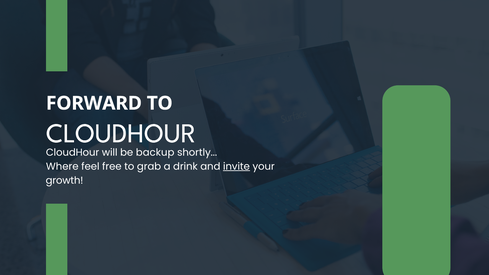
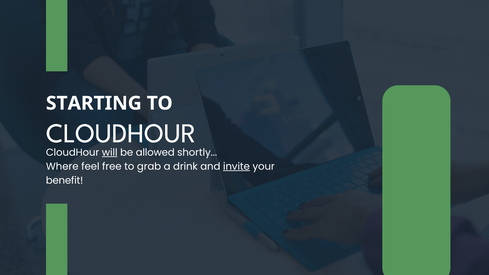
FORWARD: FORWARD -> STARTING (94, 103)
will underline: none -> present (110, 152)
backup: backup -> allowed (155, 152)
growth: growth -> benefit (65, 181)
